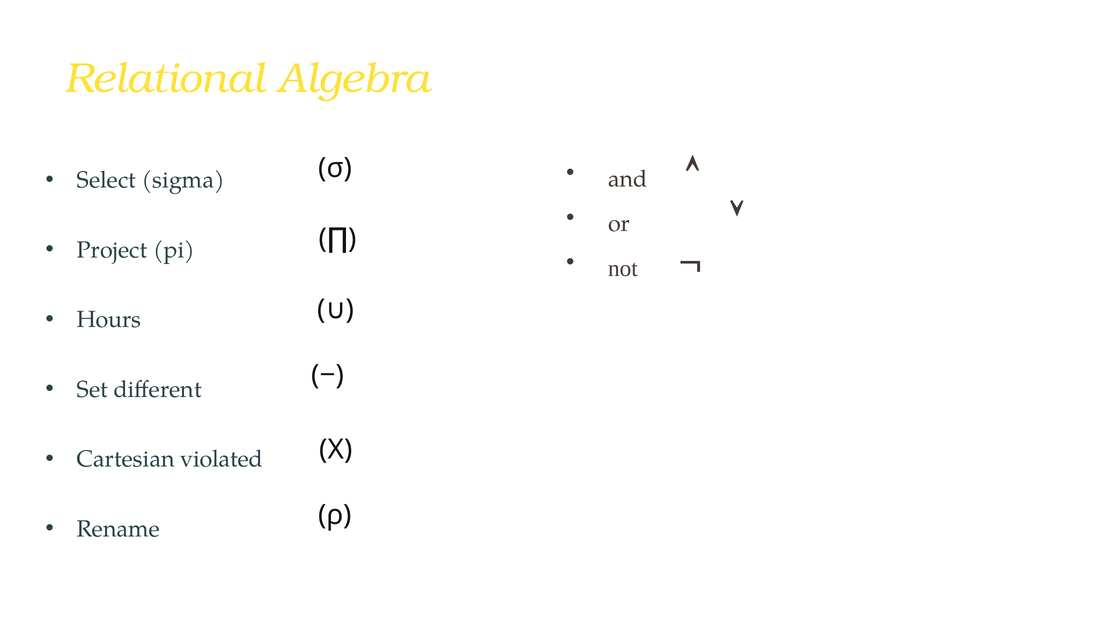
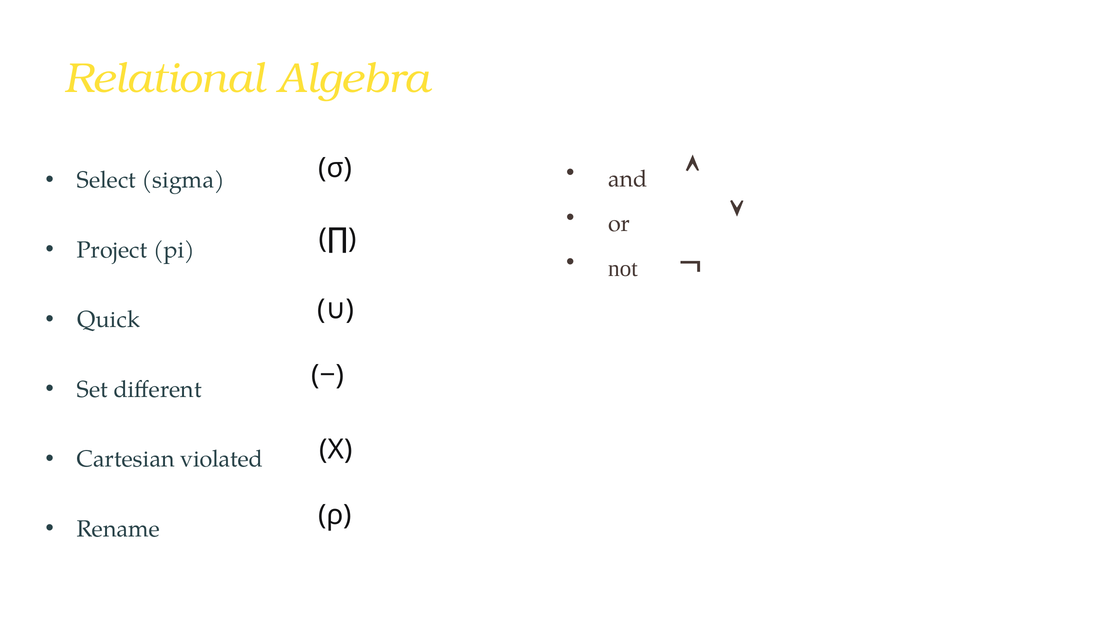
Hours: Hours -> Quick (109, 320)
